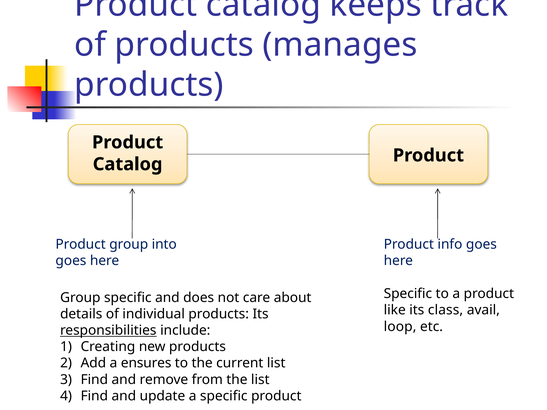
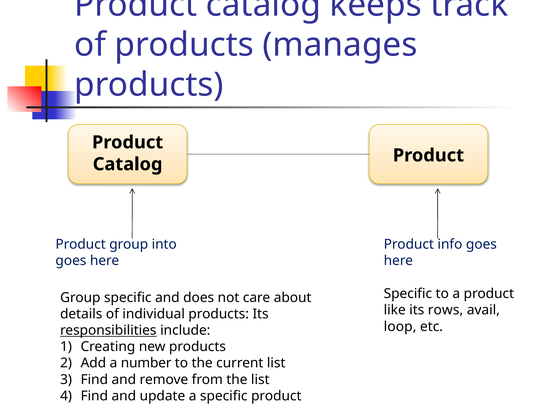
class: class -> rows (446, 310)
ensures: ensures -> number (146, 363)
